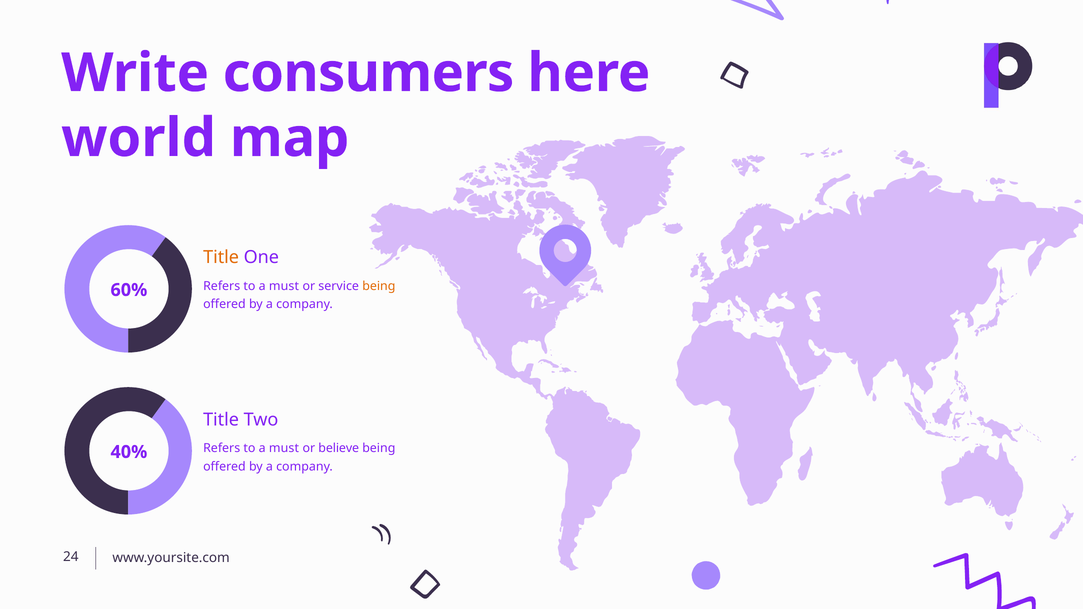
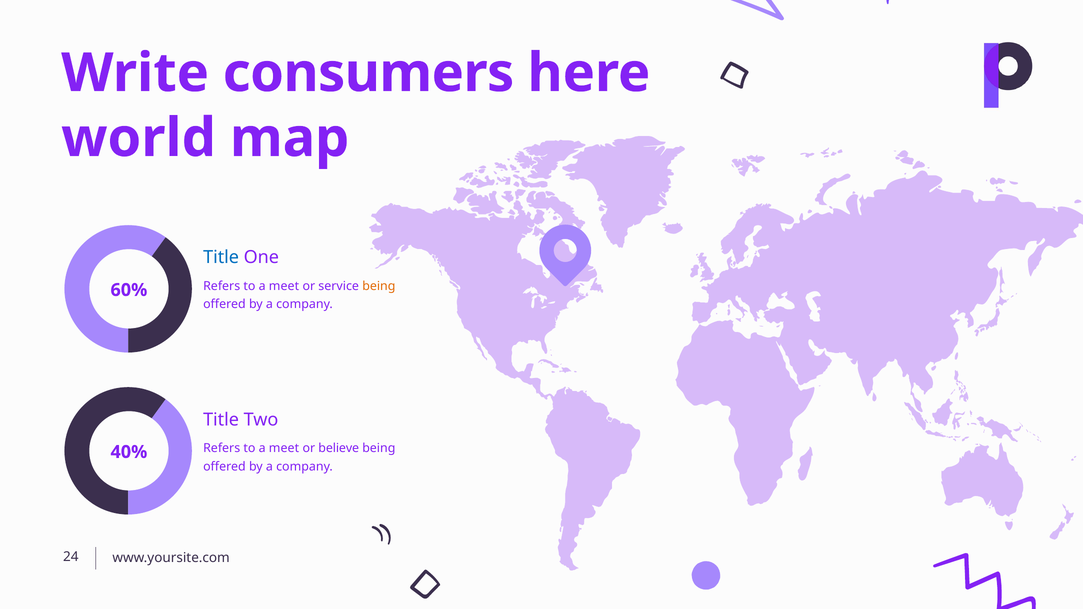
Title colour: orange -> blue (221, 258)
must: must -> meet (284, 286)
must: must -> meet (284, 448)
